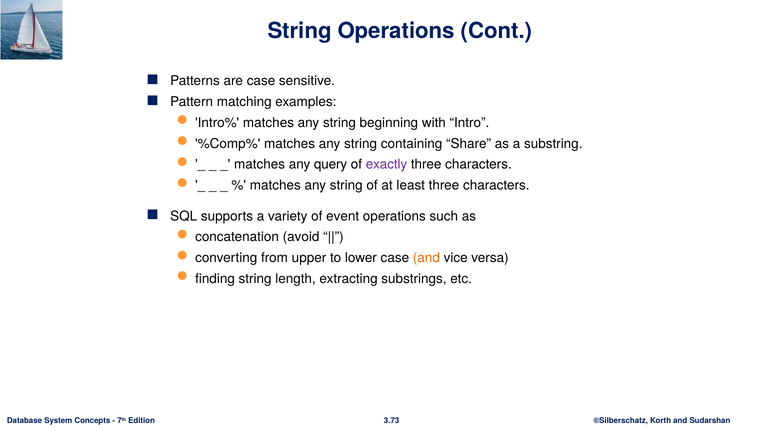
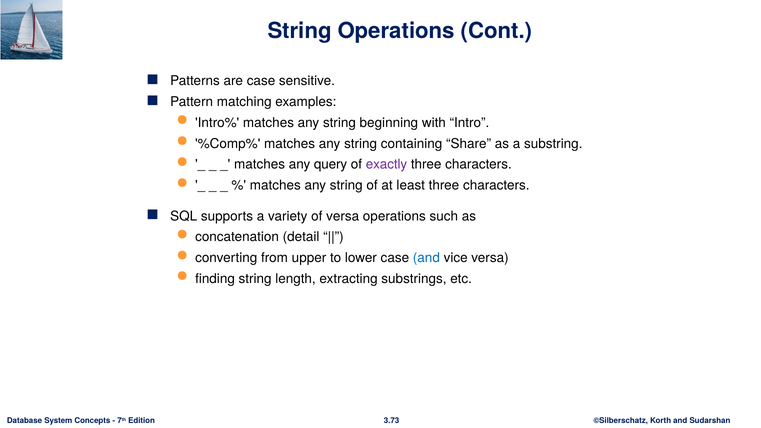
of event: event -> versa (343, 216)
avoid: avoid -> detail (301, 237)
and colour: orange -> blue (426, 258)
